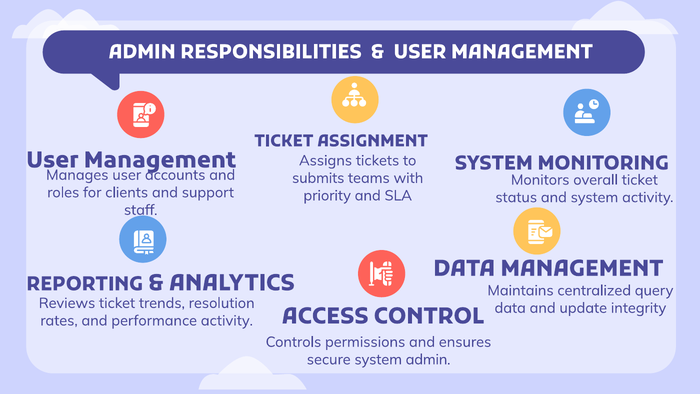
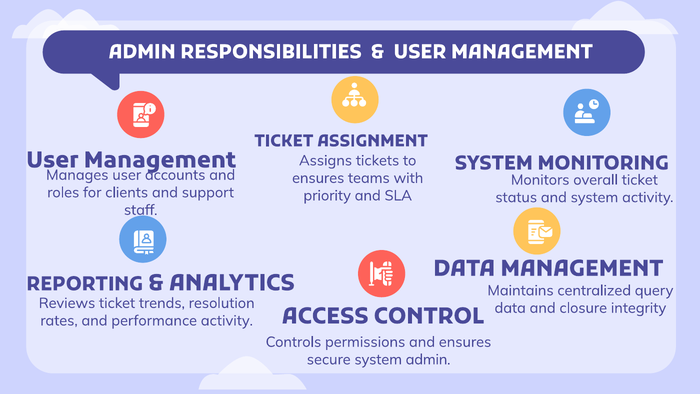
submits: submits -> ensures (318, 178)
update: update -> closure (583, 308)
